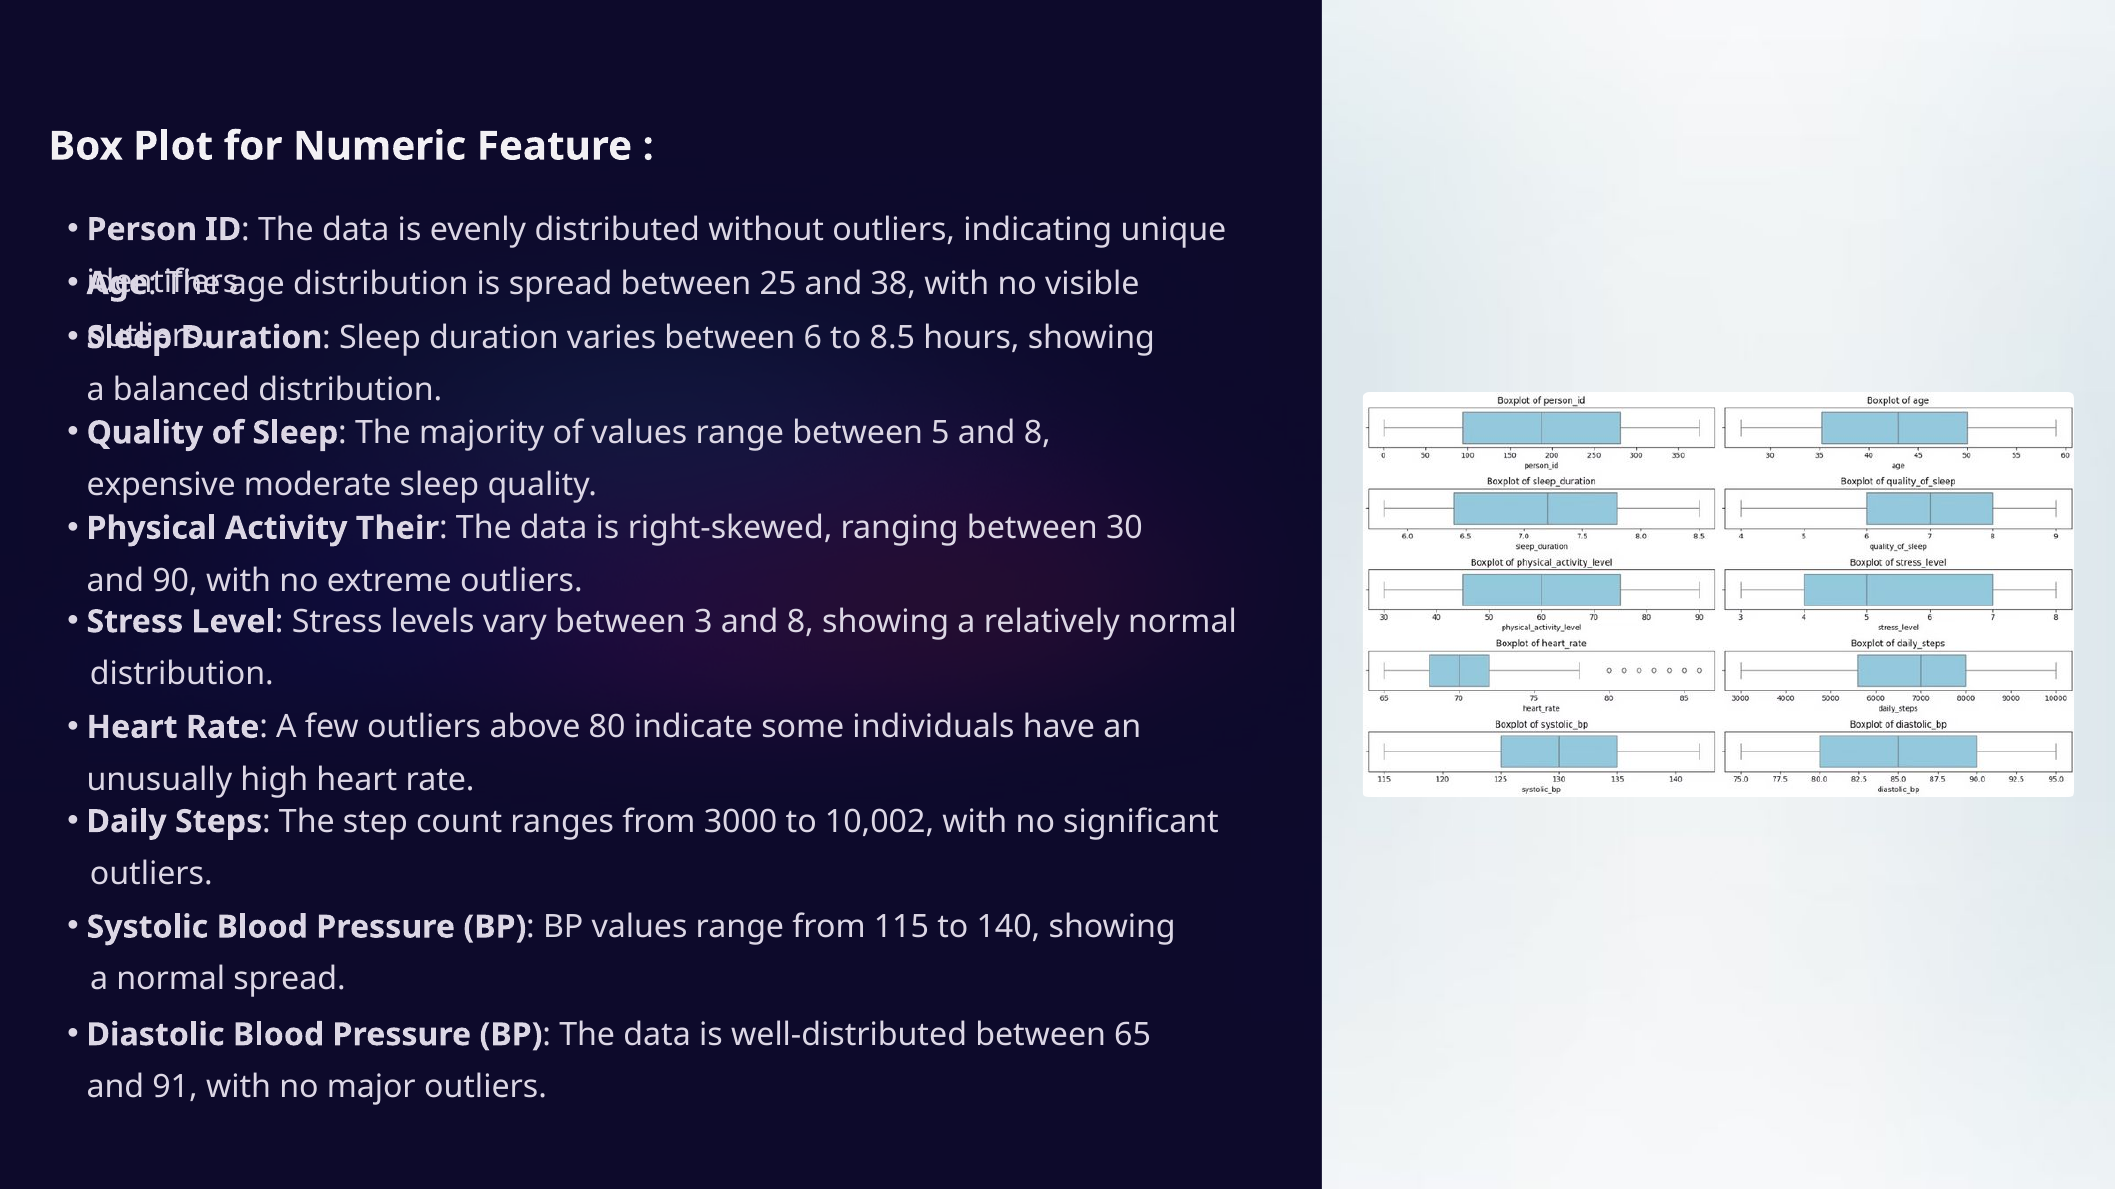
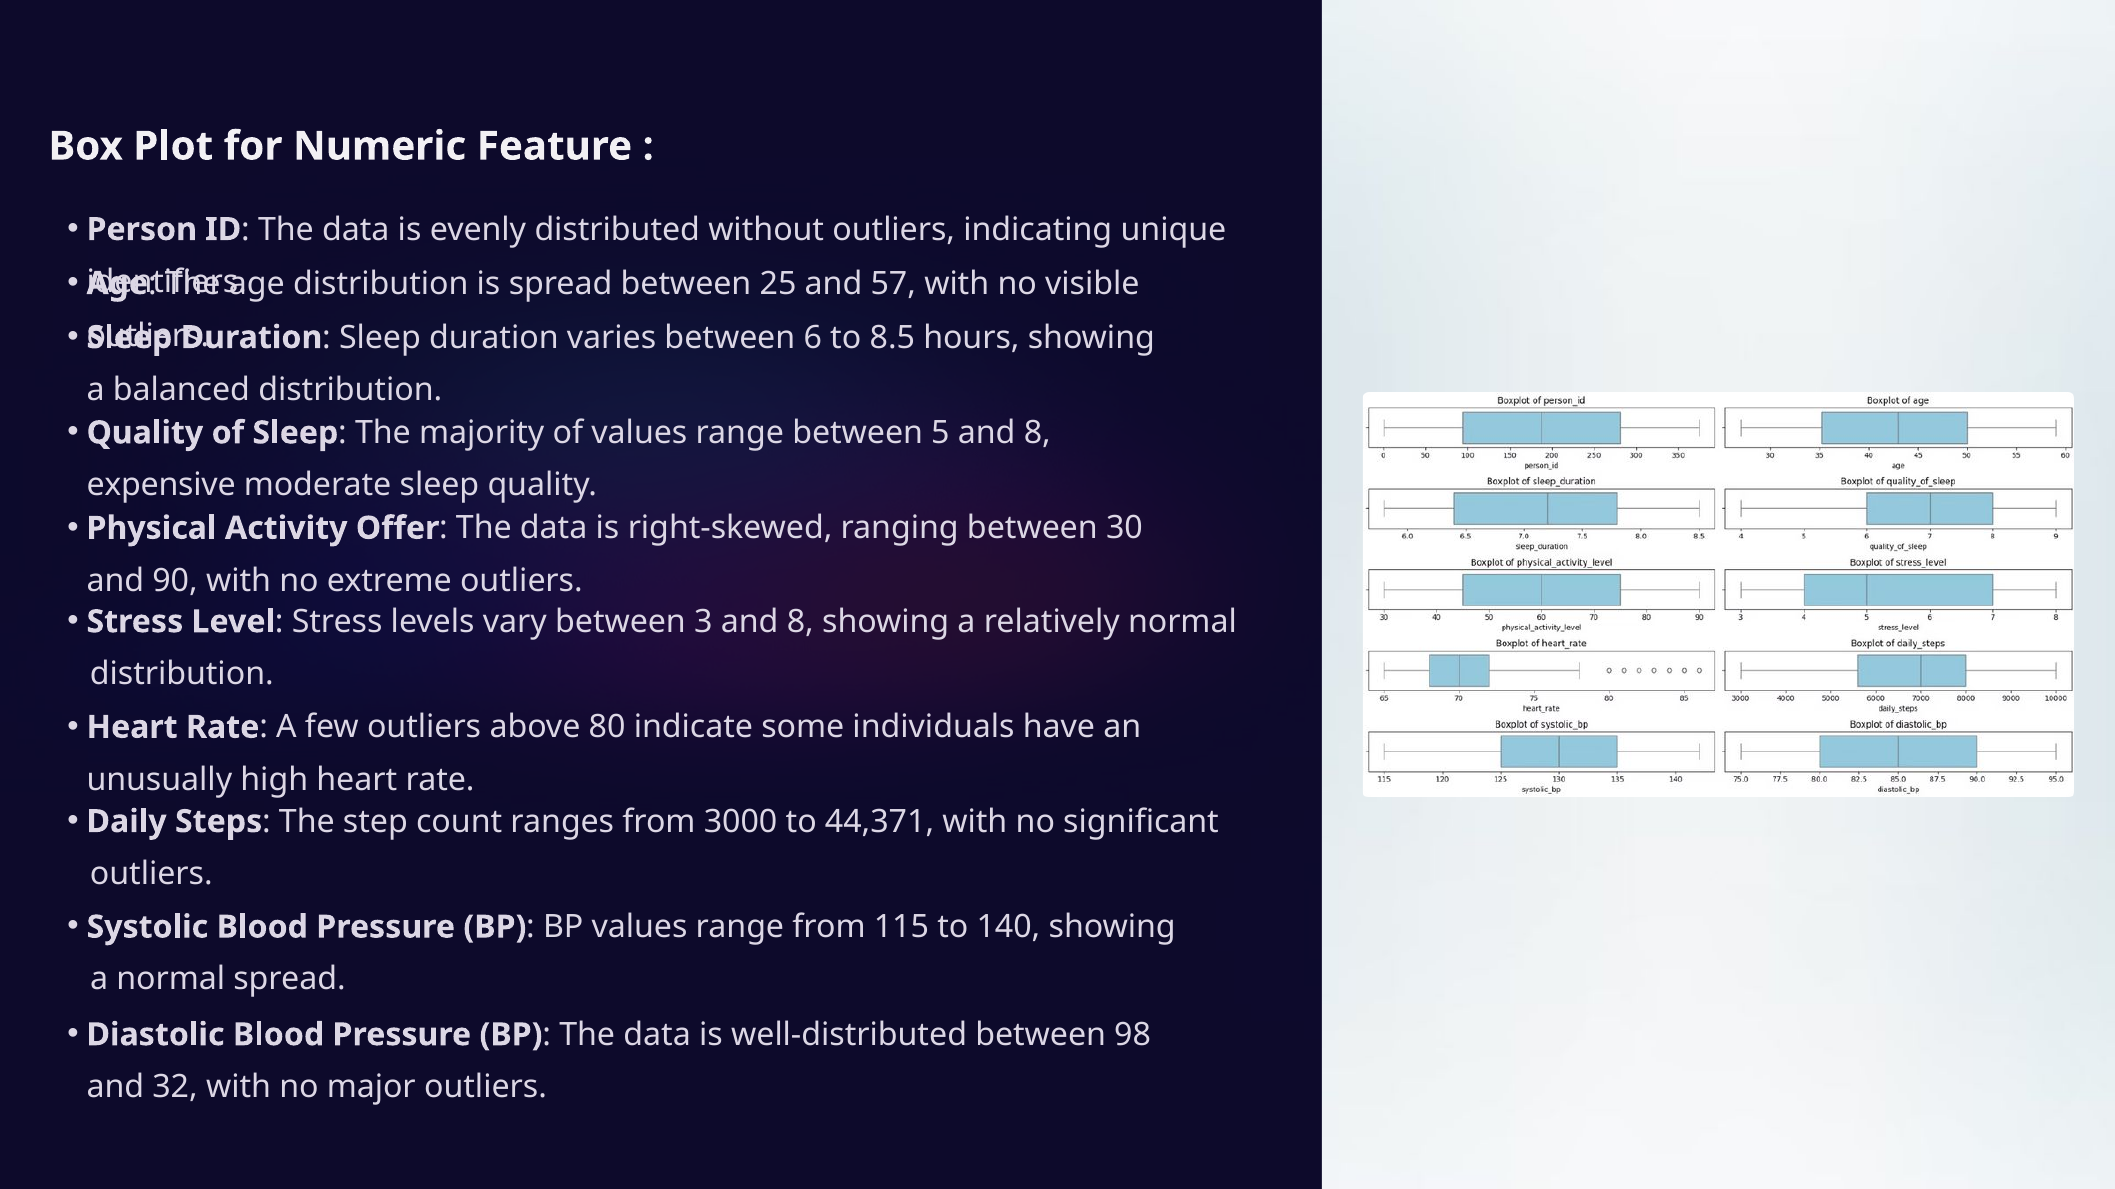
38: 38 -> 57 (893, 284)
Their: Their -> Offer (398, 528)
10,002: 10,002 -> 44,371 (880, 822)
65: 65 -> 98 (1133, 1035)
91: 91 -> 32 (175, 1088)
